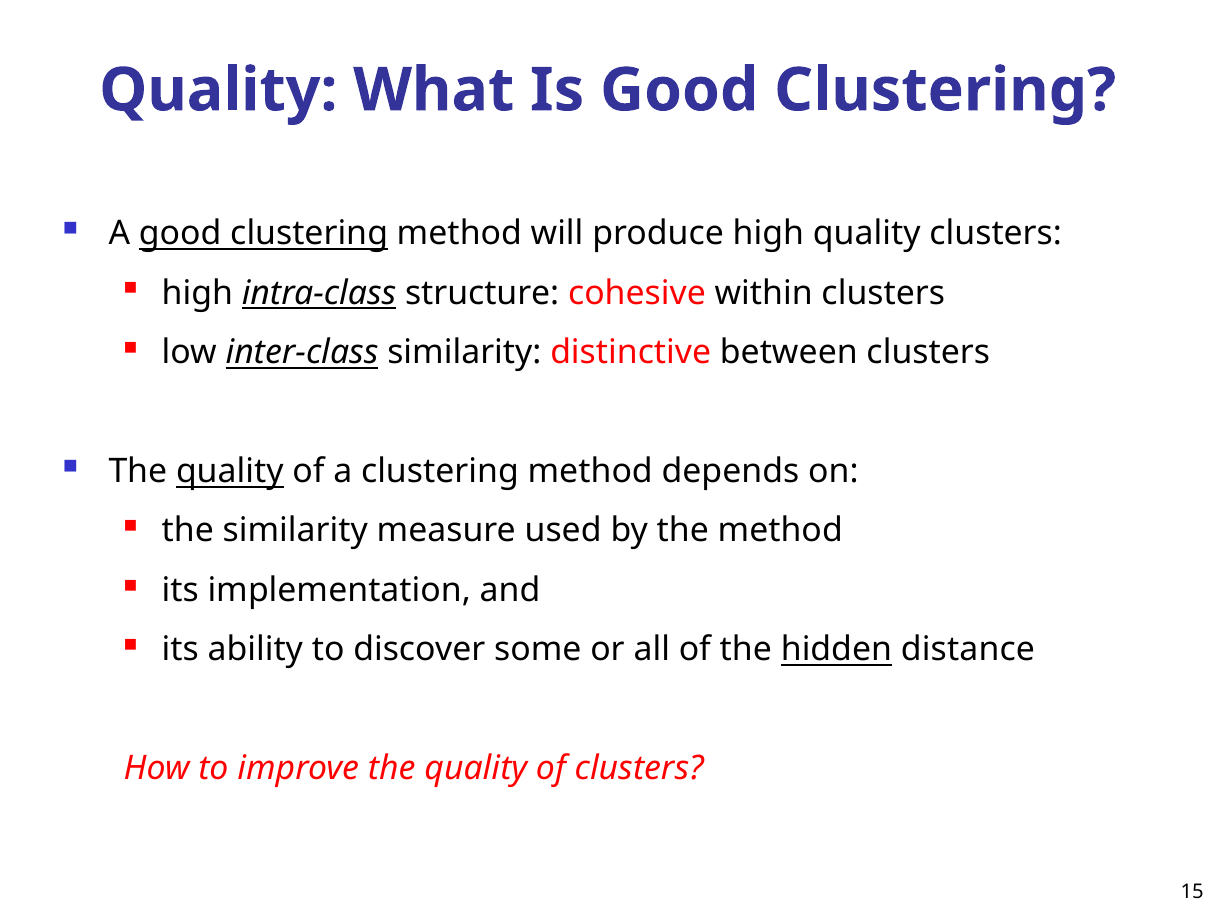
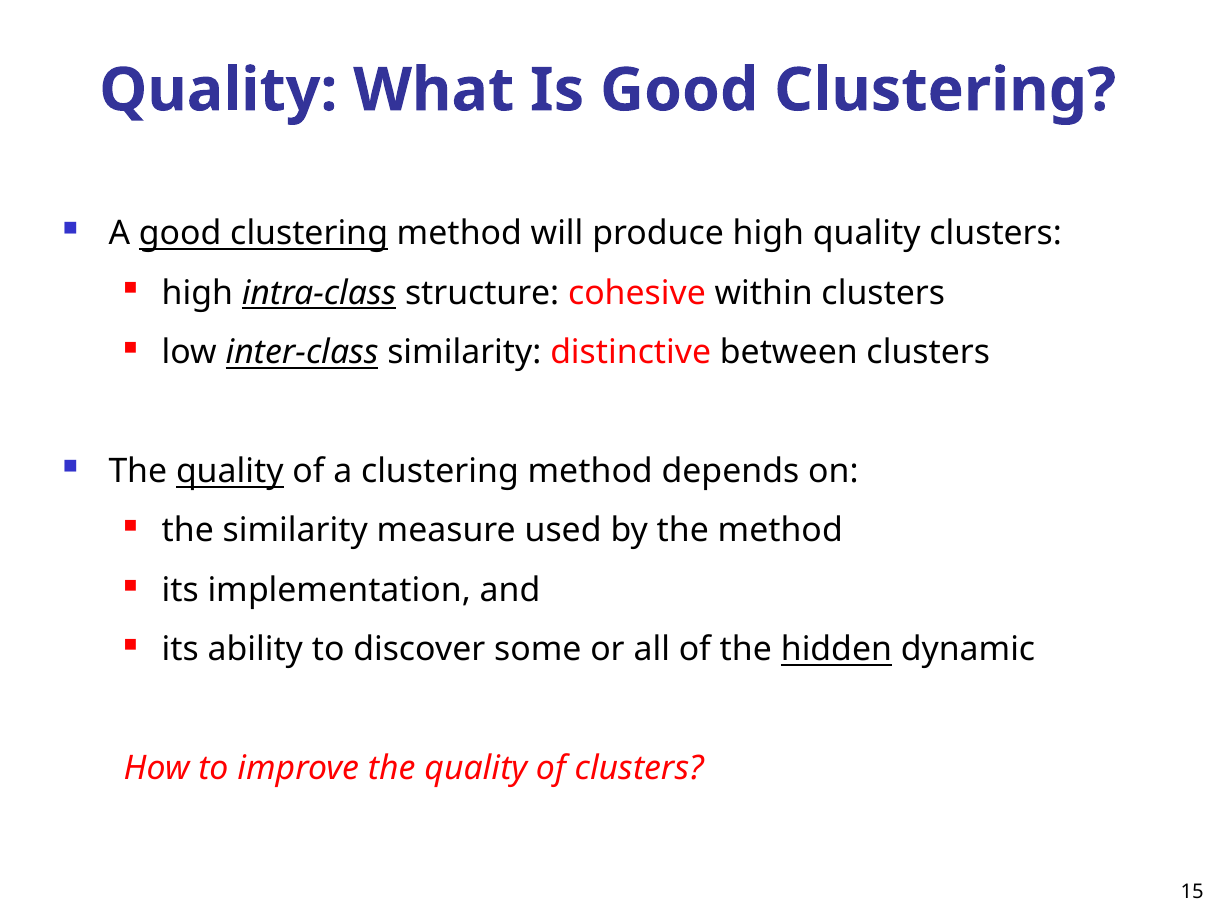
distance: distance -> dynamic (968, 650)
